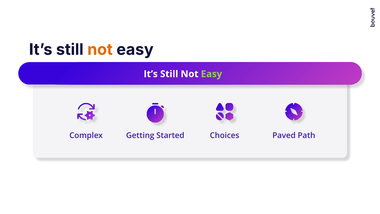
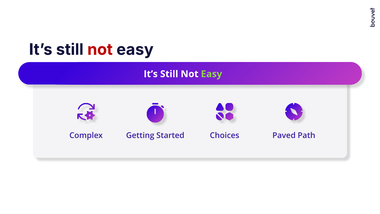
not colour: orange -> red (100, 50)
